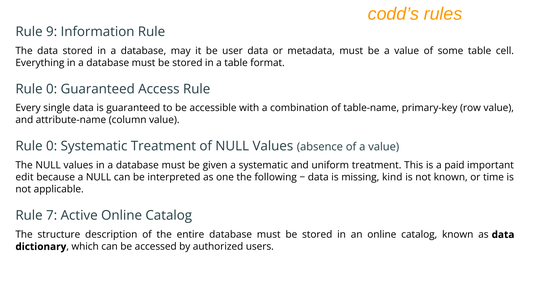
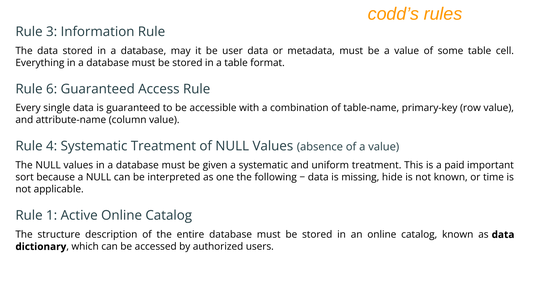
9: 9 -> 3 (52, 32)
0: 0 -> 6 (52, 89)
0: 0 -> 4 (52, 146)
edit: edit -> sort (25, 177)
kind: kind -> hide (392, 177)
7: 7 -> 1 (52, 215)
